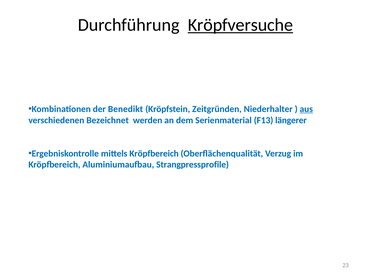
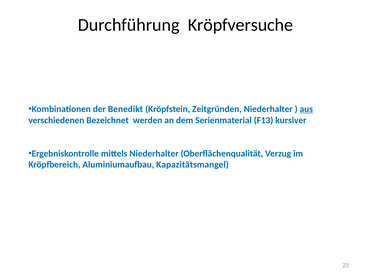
Kröpfversuche underline: present -> none (240, 25)
längerer: längerer -> kursiver (291, 120)
mittels Kröpfbereich: Kröpfbereich -> Niederhalter (154, 154)
Strangpressprofile: Strangpressprofile -> Kapazitätsmangel (192, 165)
